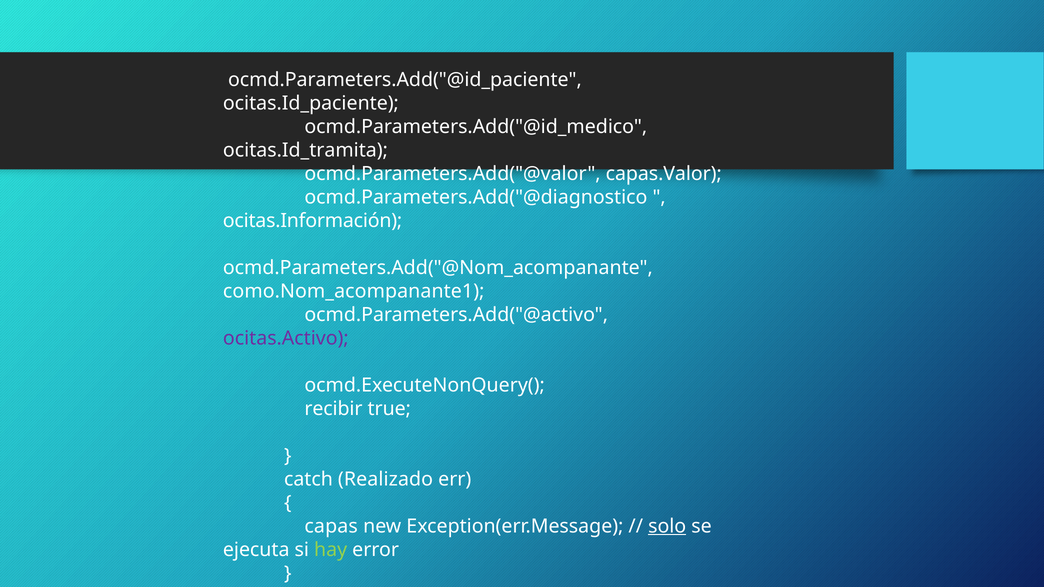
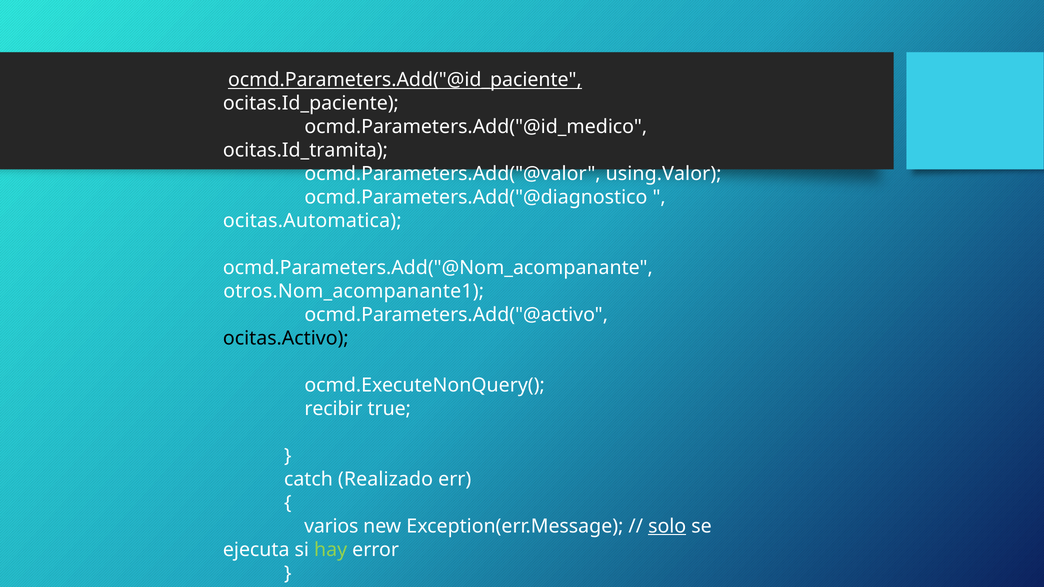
ocmd.Parameters.Add("@id_paciente underline: none -> present (405, 80)
capas.Valor: capas.Valor -> using.Valor (664, 174)
ocitas.Información: ocitas.Información -> ocitas.Automatica (312, 221)
como.Nom_acompanante1: como.Nom_acompanante1 -> otros.Nom_acompanante1 (354, 291)
ocitas.Activo colour: purple -> black (286, 338)
capas: capas -> varios (331, 526)
